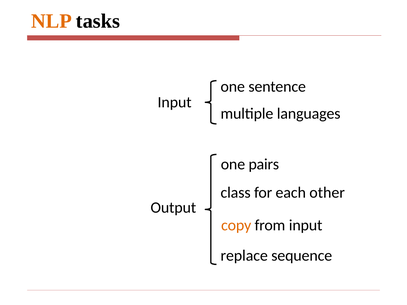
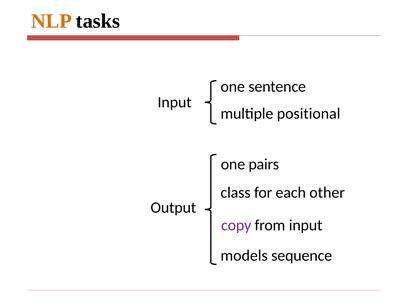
languages: languages -> positional (309, 114)
copy colour: orange -> purple (236, 225)
replace: replace -> models (244, 256)
